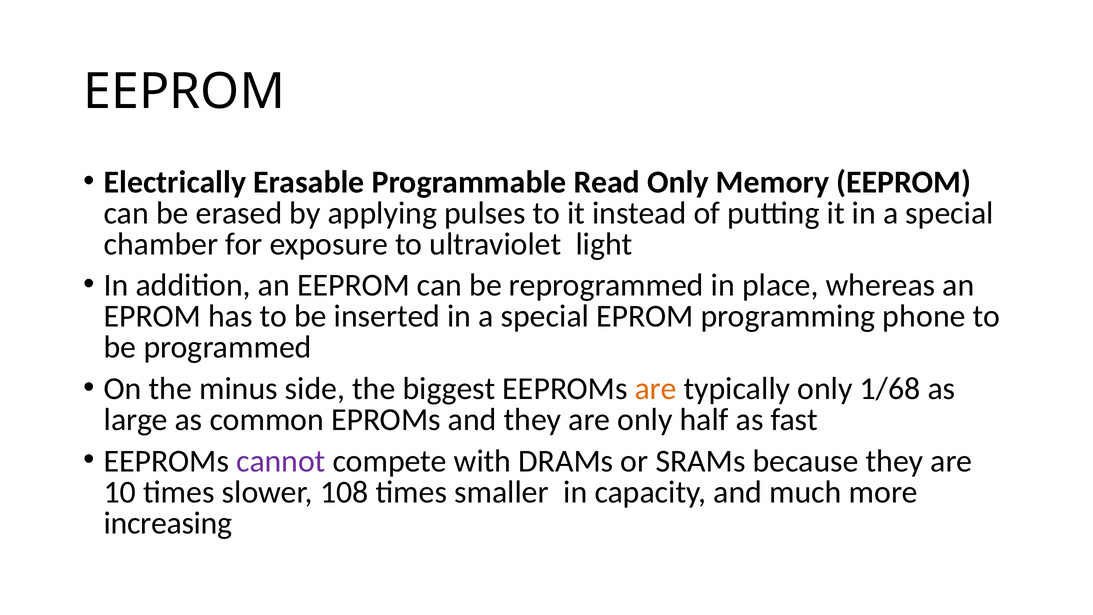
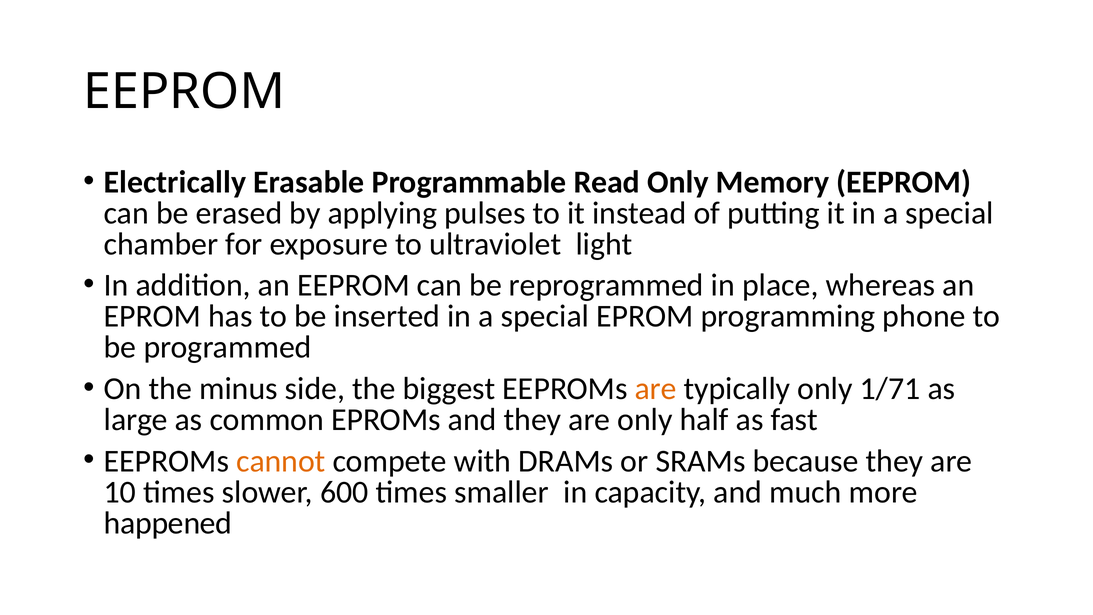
1/68: 1/68 -> 1/71 (890, 389)
cannot colour: purple -> orange (281, 461)
108: 108 -> 600 (344, 492)
increasing: increasing -> happened (168, 523)
